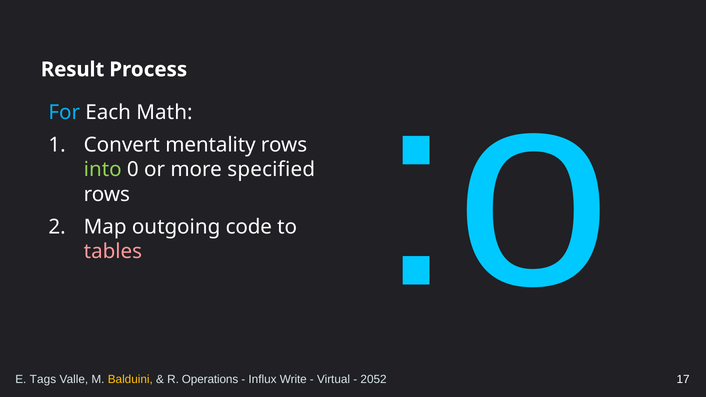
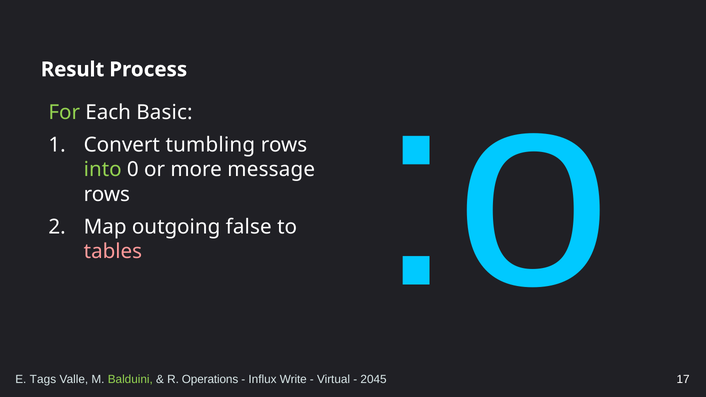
For colour: light blue -> light green (64, 113)
Math: Math -> Basic (164, 113)
mentality: mentality -> tumbling (210, 145)
specified: specified -> message (271, 170)
code: code -> false (249, 227)
Balduini colour: yellow -> light green (130, 380)
2052: 2052 -> 2045 (374, 380)
